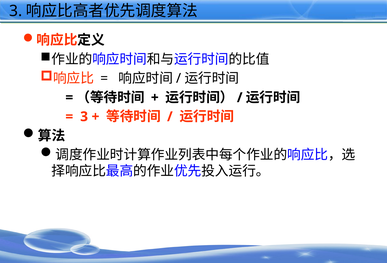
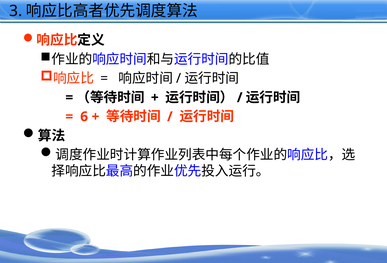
3: 3 -> 6 (84, 117)
